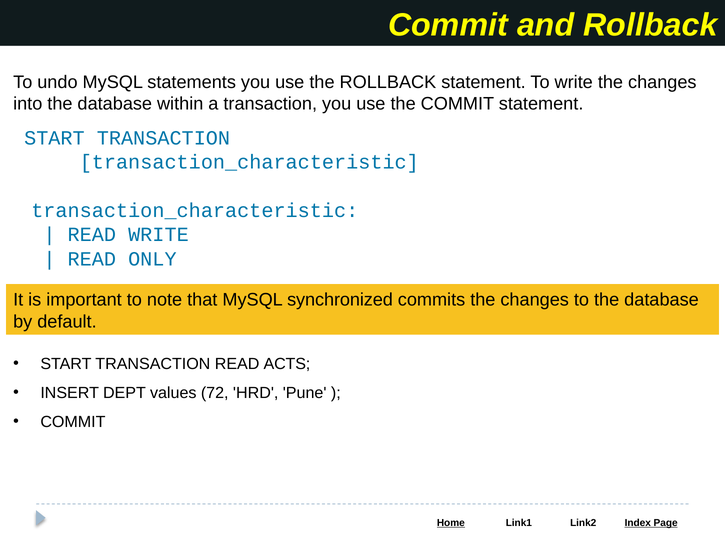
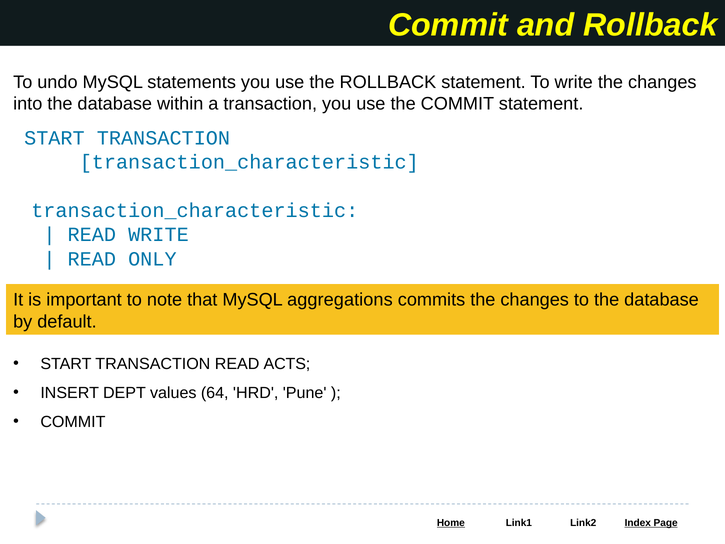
synchronized: synchronized -> aggregations (340, 300)
72: 72 -> 64 (215, 393)
